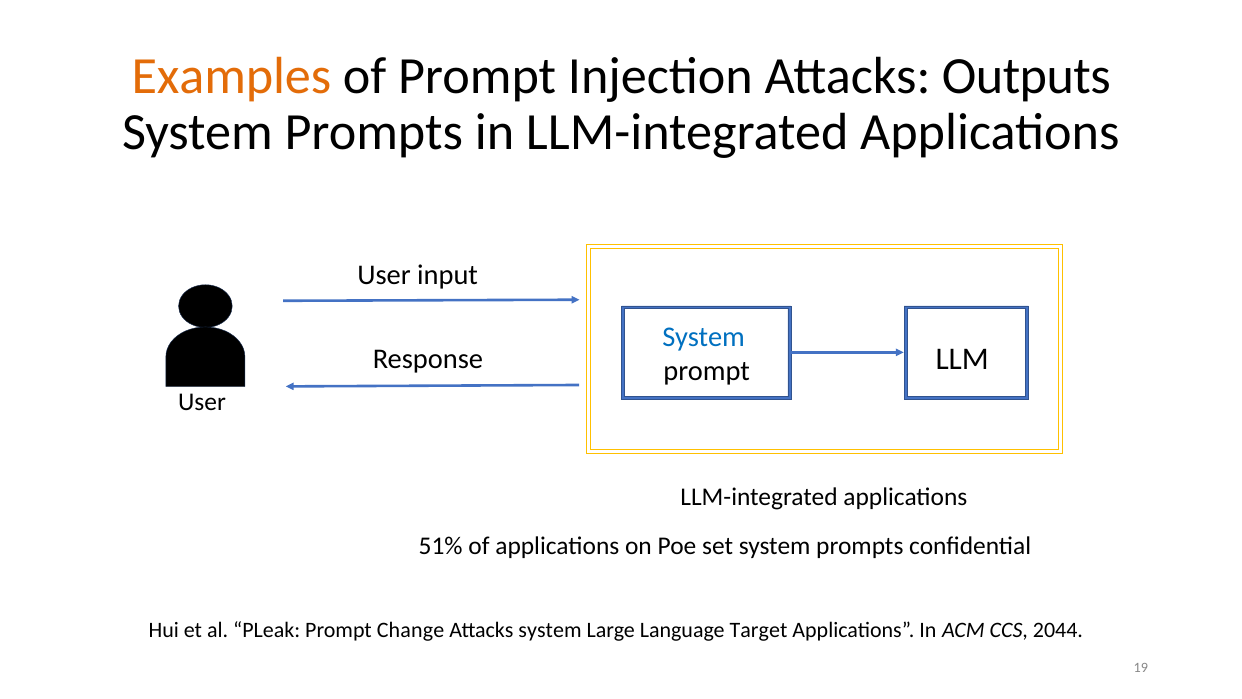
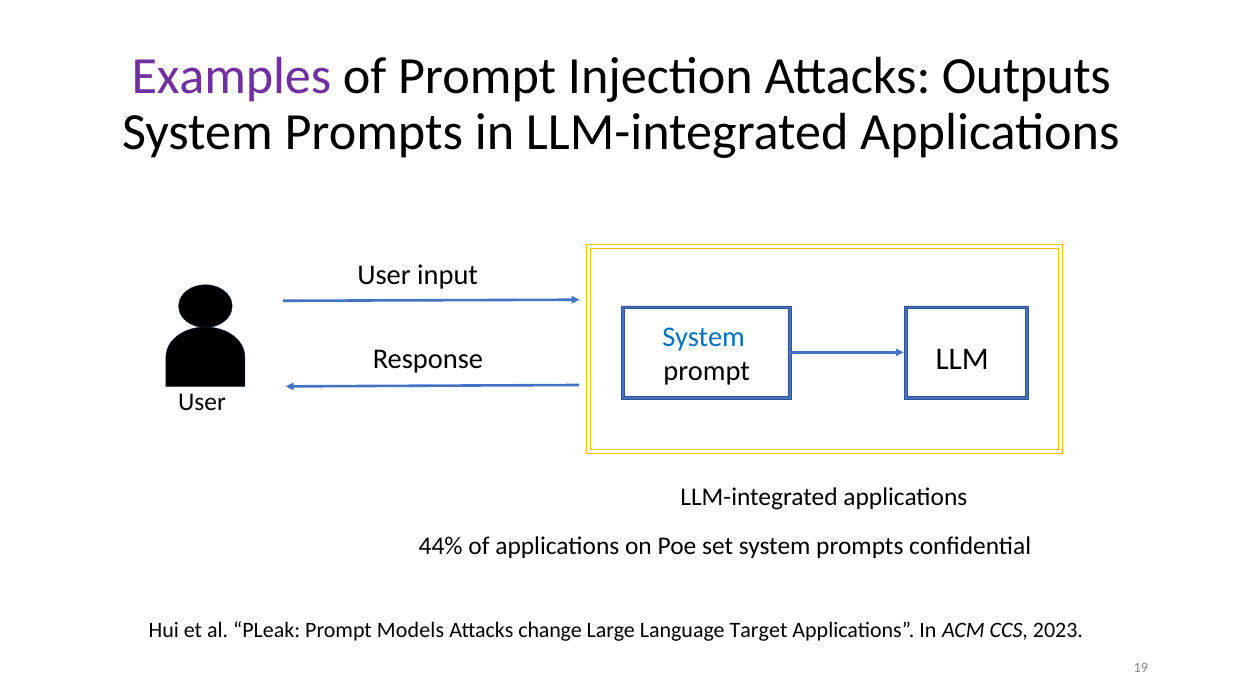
Examples colour: orange -> purple (231, 76)
51%: 51% -> 44% (441, 545)
Change: Change -> Models (411, 630)
Attacks system: system -> change (550, 630)
2044: 2044 -> 2023 (1058, 630)
